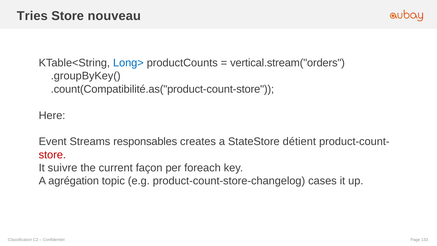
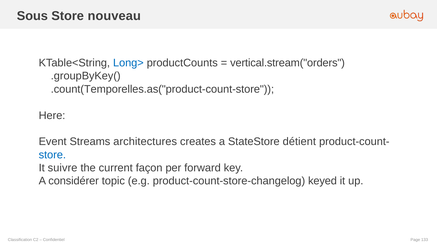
Tries: Tries -> Sous (32, 16)
.count(Compatibilité.as("product-count-store: .count(Compatibilité.as("product-count-store -> .count(Temporelles.as("product-count-store (162, 89)
responsables: responsables -> architectures (145, 142)
store colour: red -> blue (52, 155)
foreach: foreach -> forward (203, 168)
agrégation: agrégation -> considérer (74, 181)
cases: cases -> keyed (322, 181)
